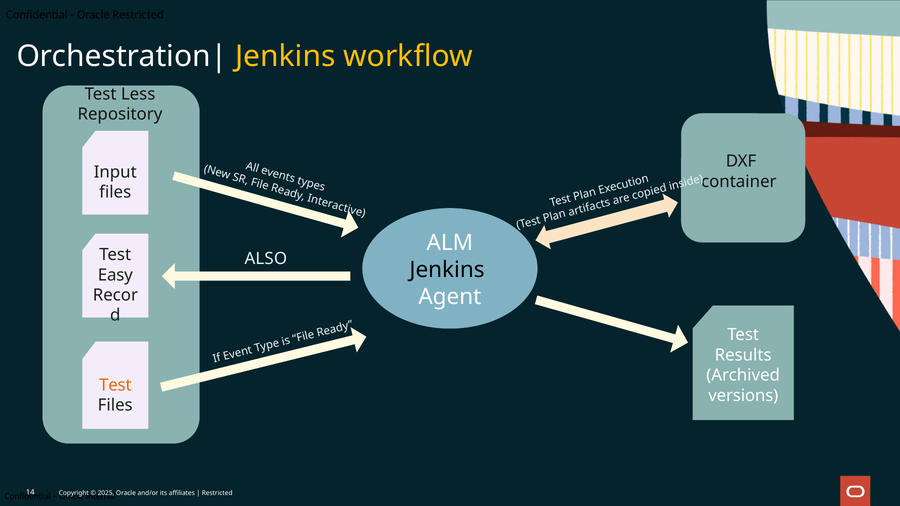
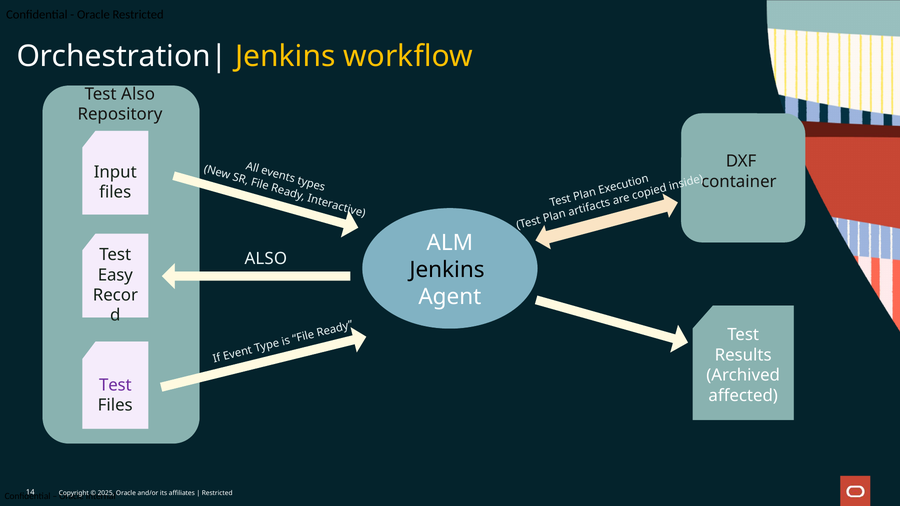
Test Less: Less -> Also (138, 94)
Test colour: orange -> purple (115, 385)
versions: versions -> affected (743, 396)
